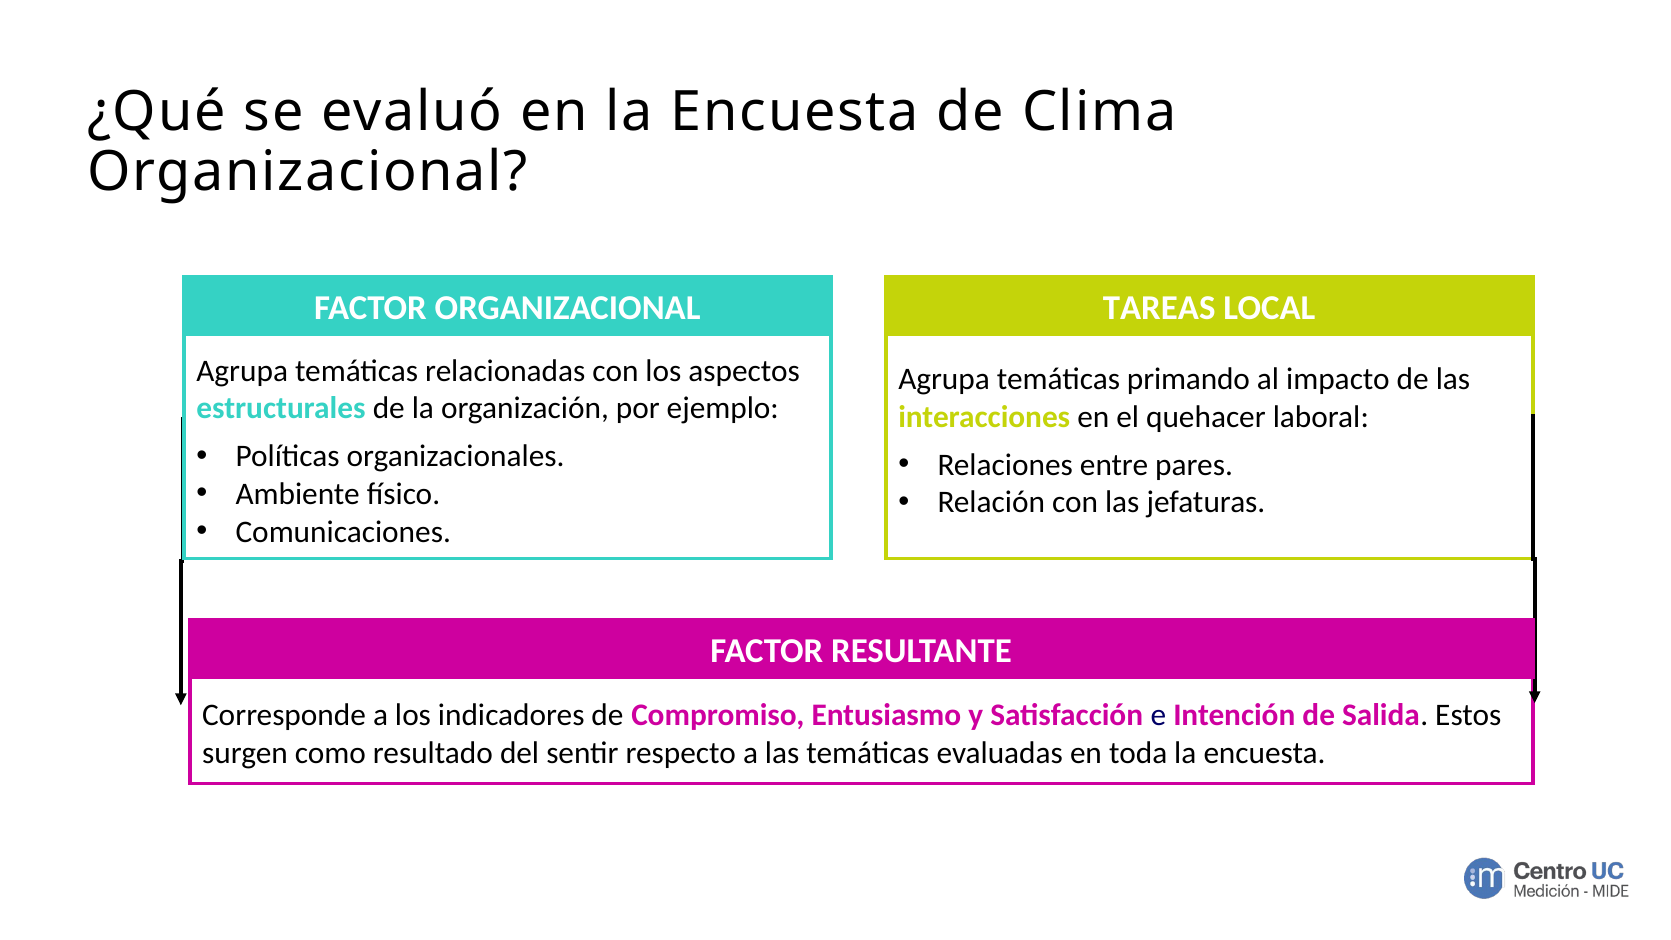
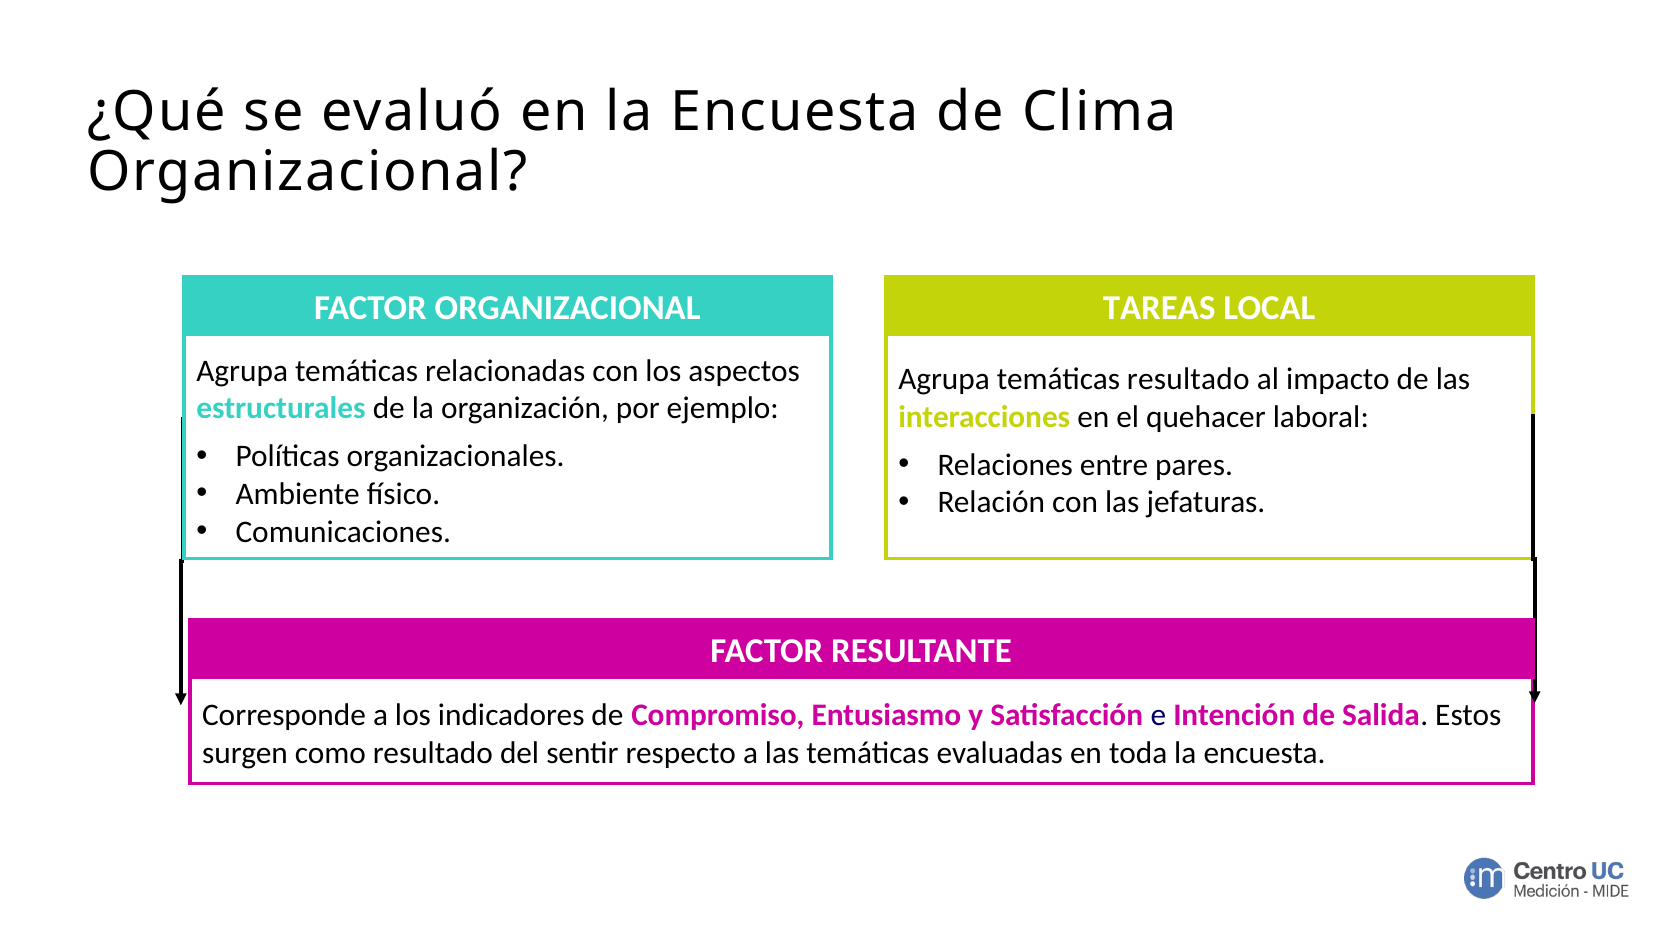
temáticas primando: primando -> resultado (1188, 379)
